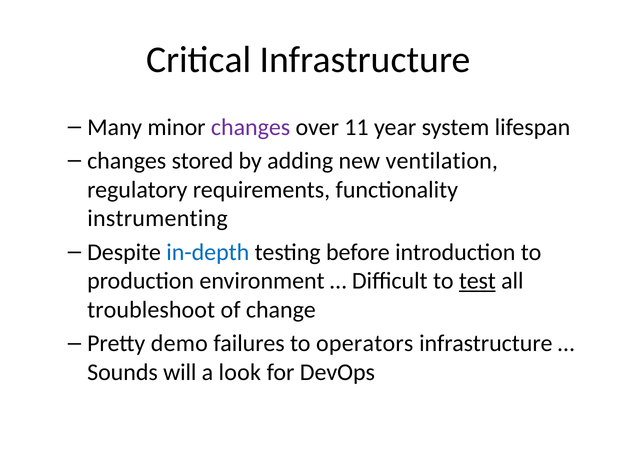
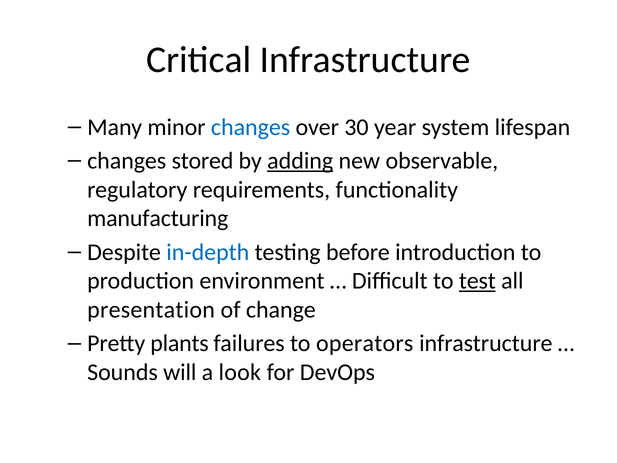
changes colour: purple -> blue (251, 127)
11: 11 -> 30 (356, 127)
adding underline: none -> present (300, 161)
ventilation: ventilation -> observable (442, 161)
instrumenting: instrumenting -> manufacturing (158, 218)
troubleshoot: troubleshoot -> presentation (151, 310)
demo: demo -> plants (180, 343)
